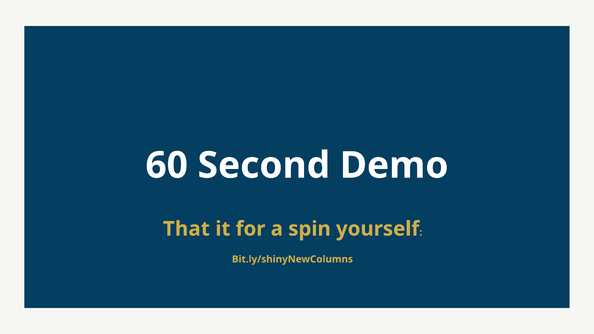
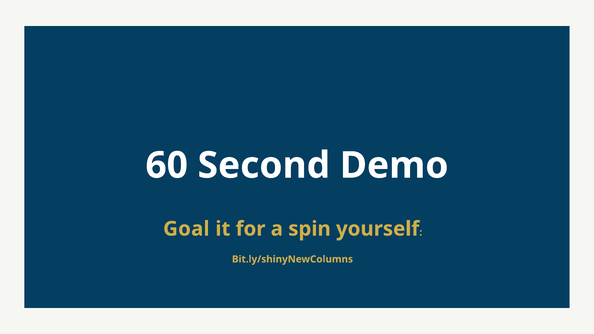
That: That -> Goal (186, 229)
